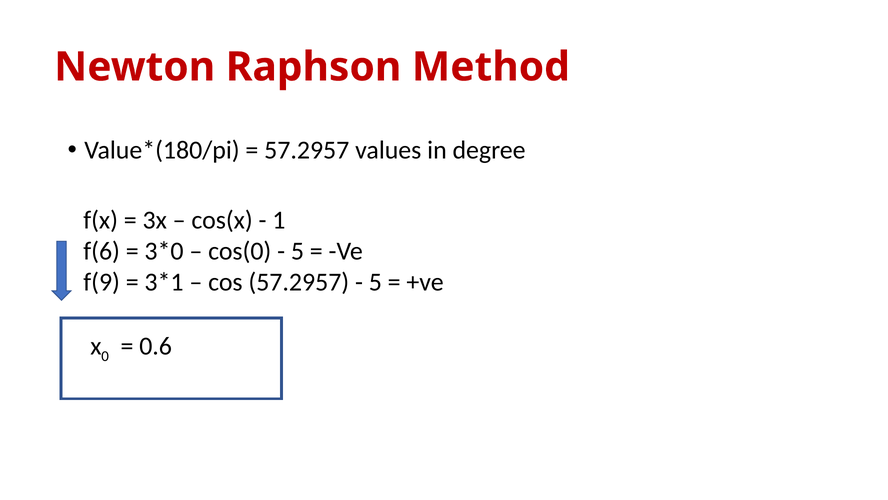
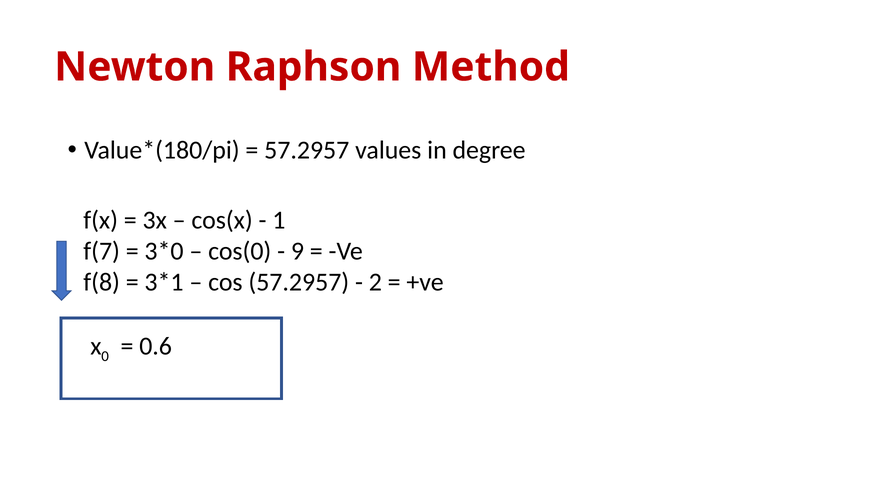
f(6: f(6 -> f(7 (102, 251)
5: 5 -> 9 (298, 251)
f(9: f(9 -> f(8 (102, 282)
5: 5 -> 2 (375, 282)
